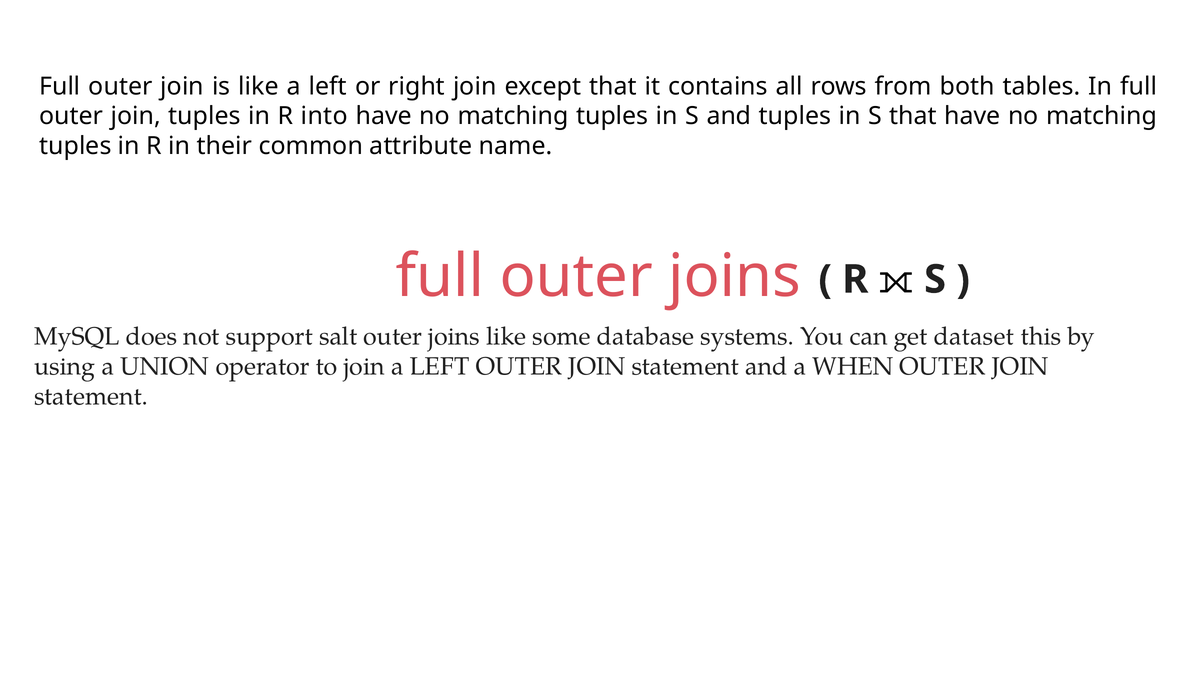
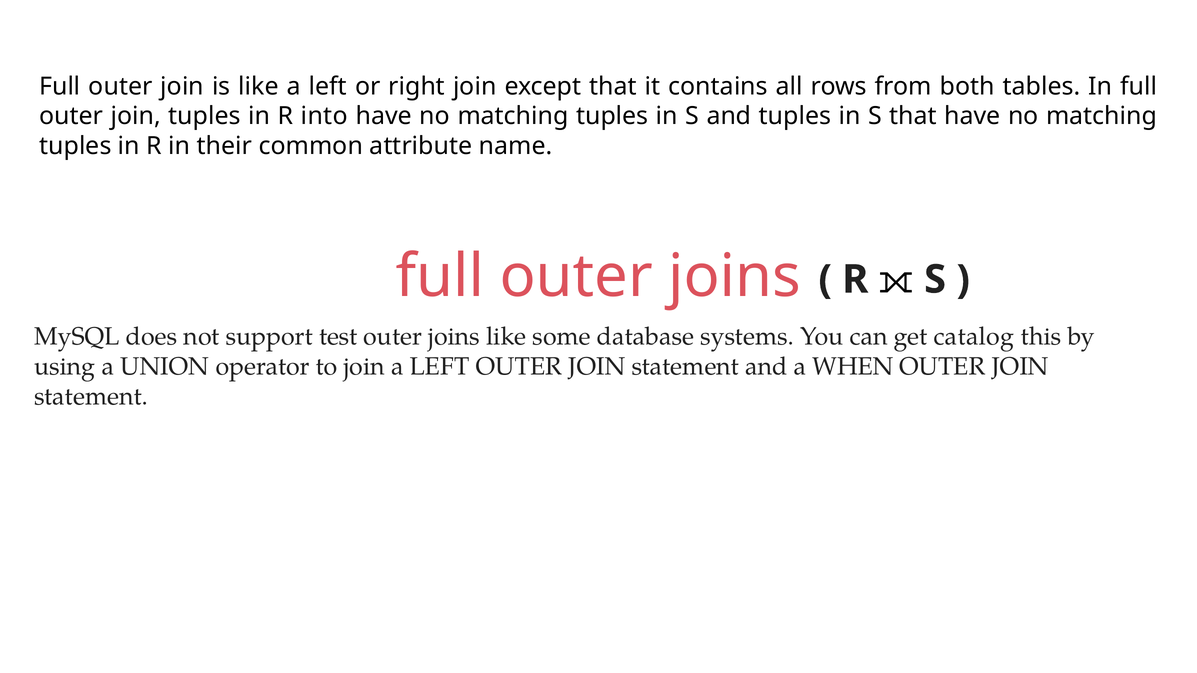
salt: salt -> test (338, 337)
dataset: dataset -> catalog (974, 337)
